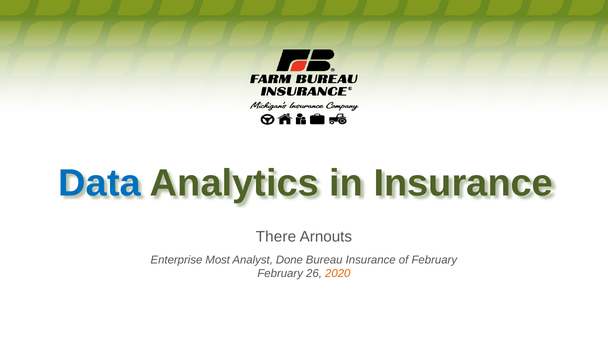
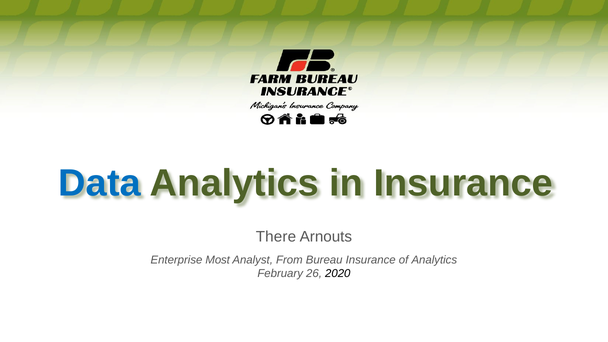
Done: Done -> From (289, 260)
of February: February -> Analytics (434, 260)
2020 colour: orange -> black (338, 274)
